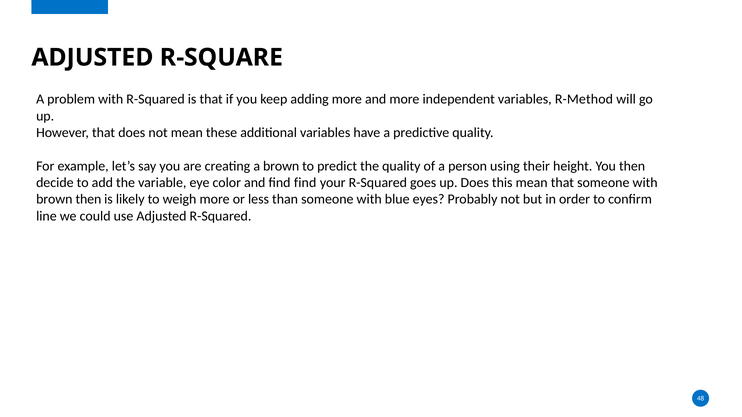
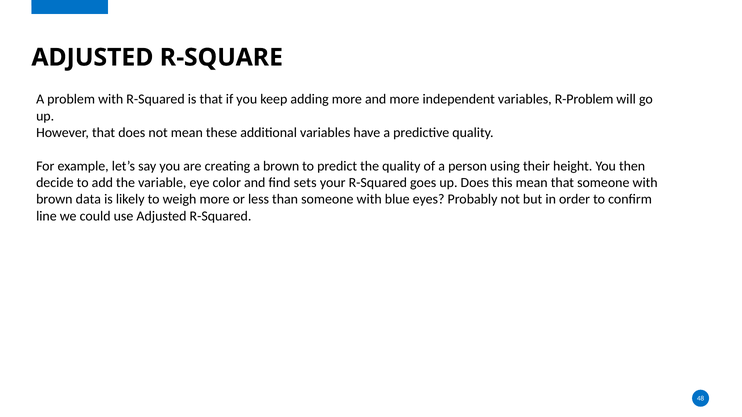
R-Method: R-Method -> R-Problem (584, 99)
find find: find -> sets (305, 183)
brown then: then -> data (88, 200)
